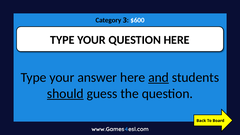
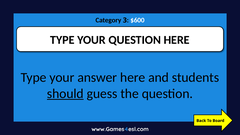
and underline: present -> none (159, 77)
